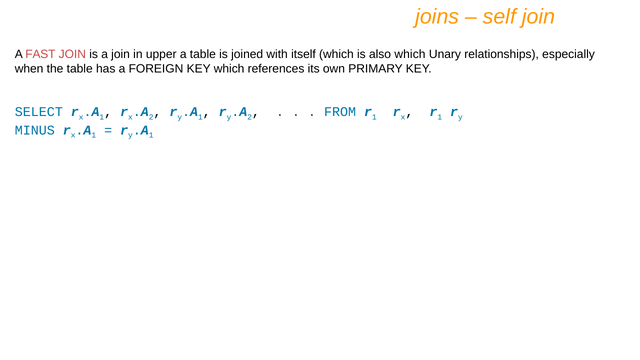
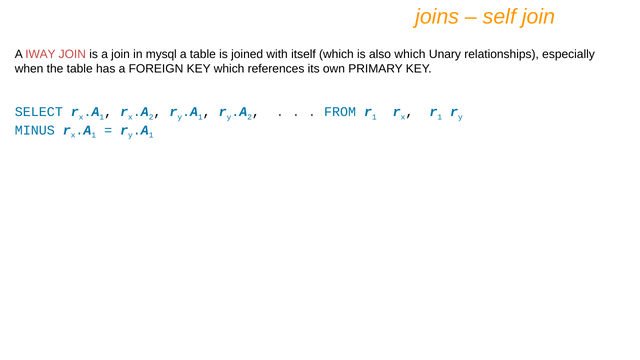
FAST: FAST -> IWAY (40, 54)
upper: upper -> mysql (161, 54)
